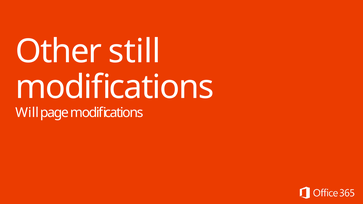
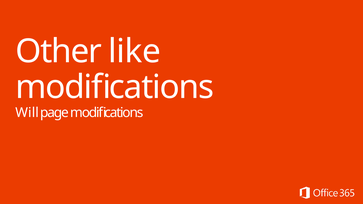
still: still -> like (134, 51)
